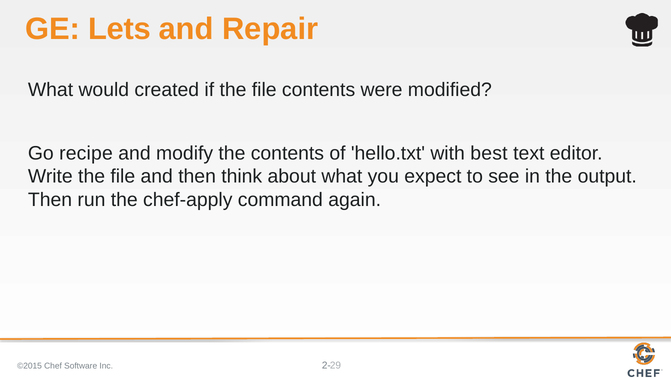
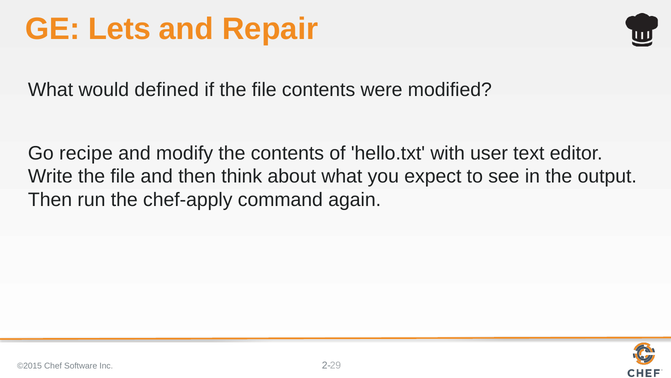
created: created -> defined (167, 90)
best: best -> user (489, 153)
